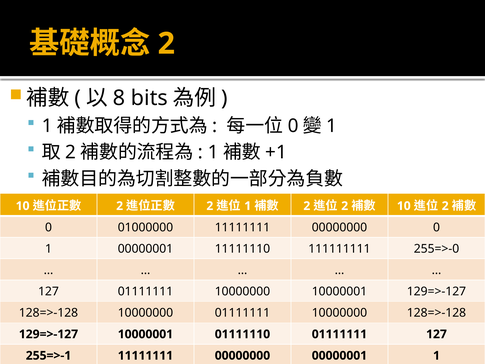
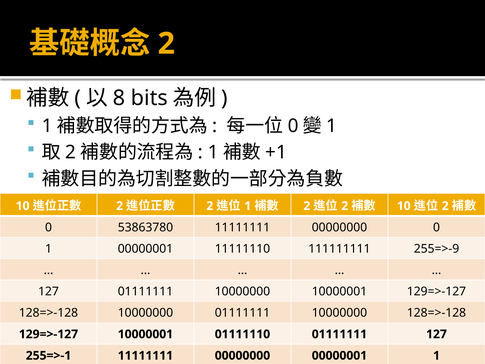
01000000: 01000000 -> 53863780 (145, 227)
255=>-0: 255=>-0 -> 255=>-9 (436, 249)
